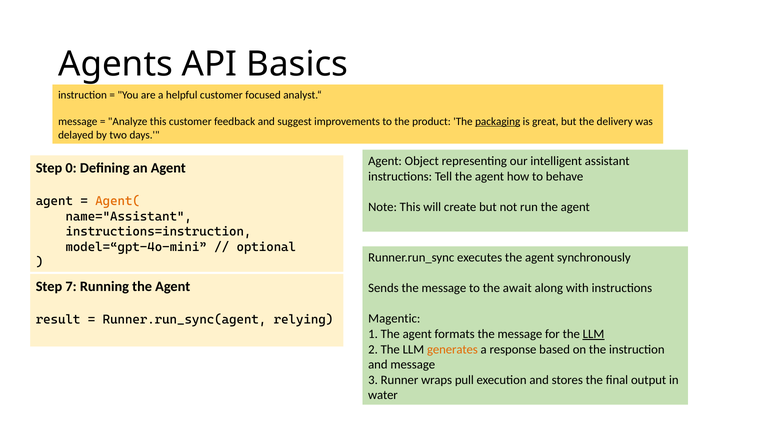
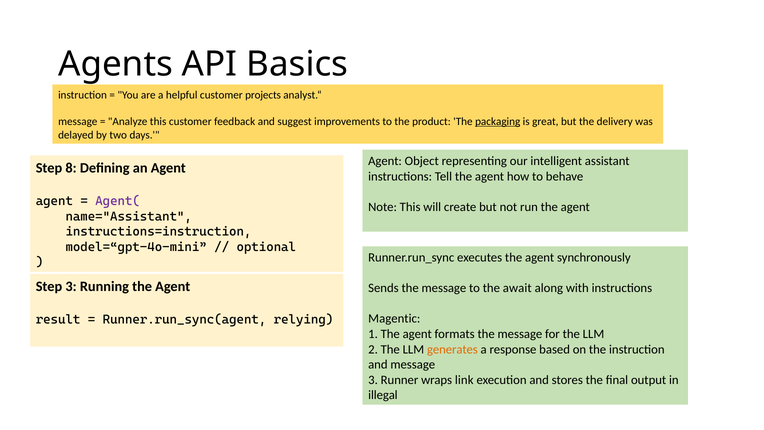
focused: focused -> projects (263, 95)
0: 0 -> 8 (71, 168)
Agent( colour: orange -> purple (118, 201)
Step 7: 7 -> 3 (71, 286)
LLM underline: present -> none (594, 334)
pull: pull -> link (464, 380)
water: water -> illegal (383, 395)
